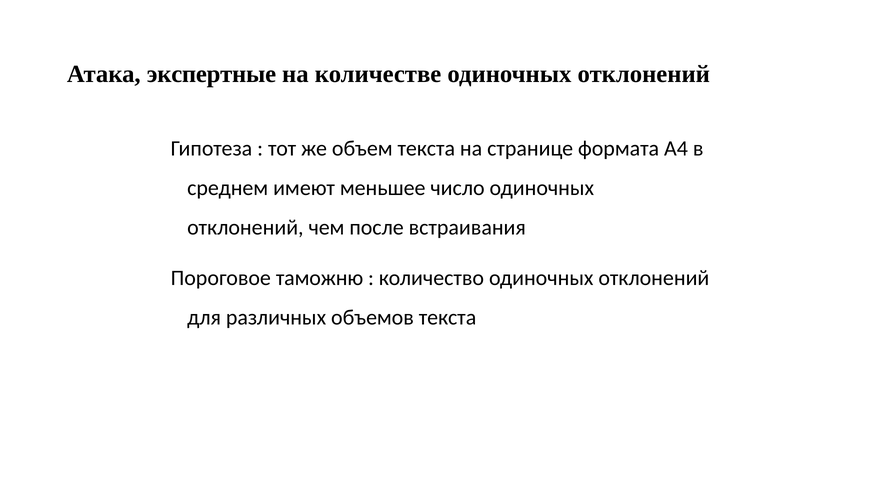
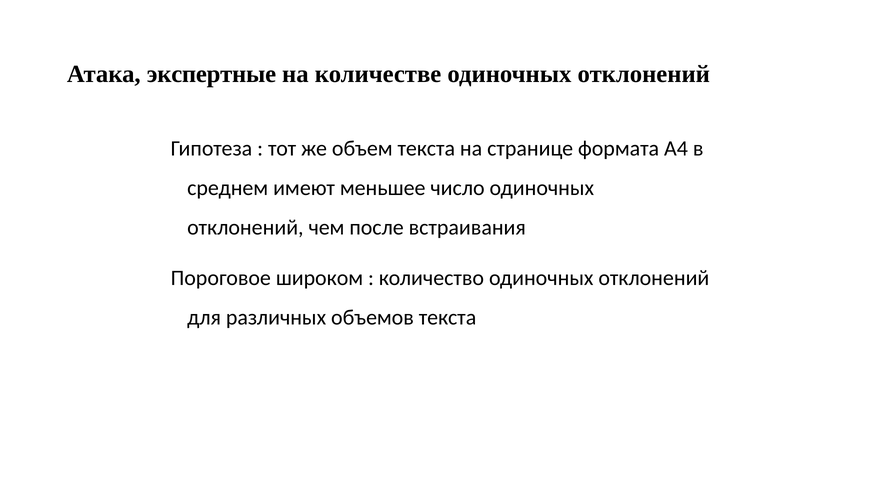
таможню: таможню -> широком (320, 278)
